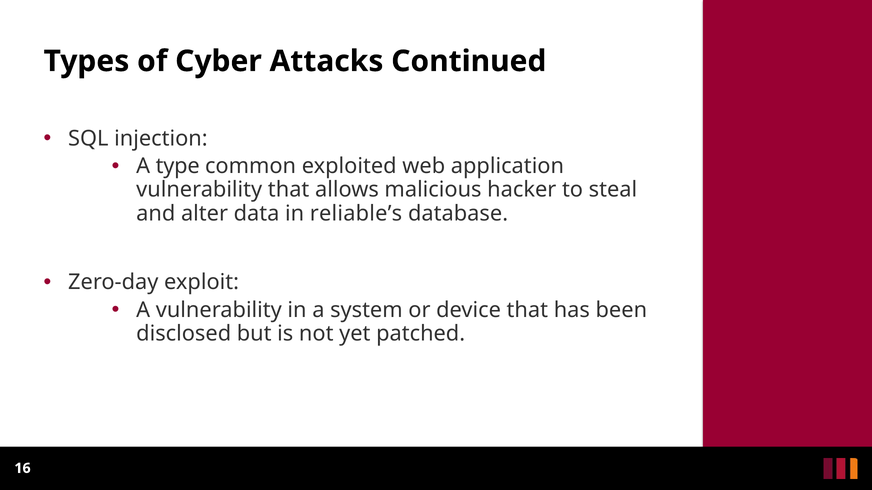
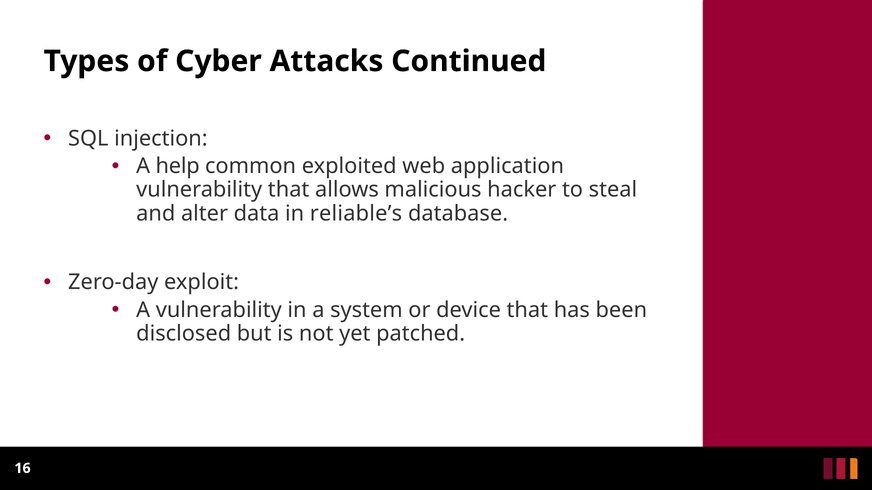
type: type -> help (178, 166)
